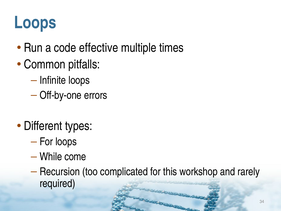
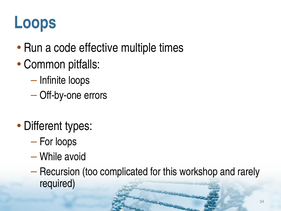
come: come -> avoid (75, 156)
